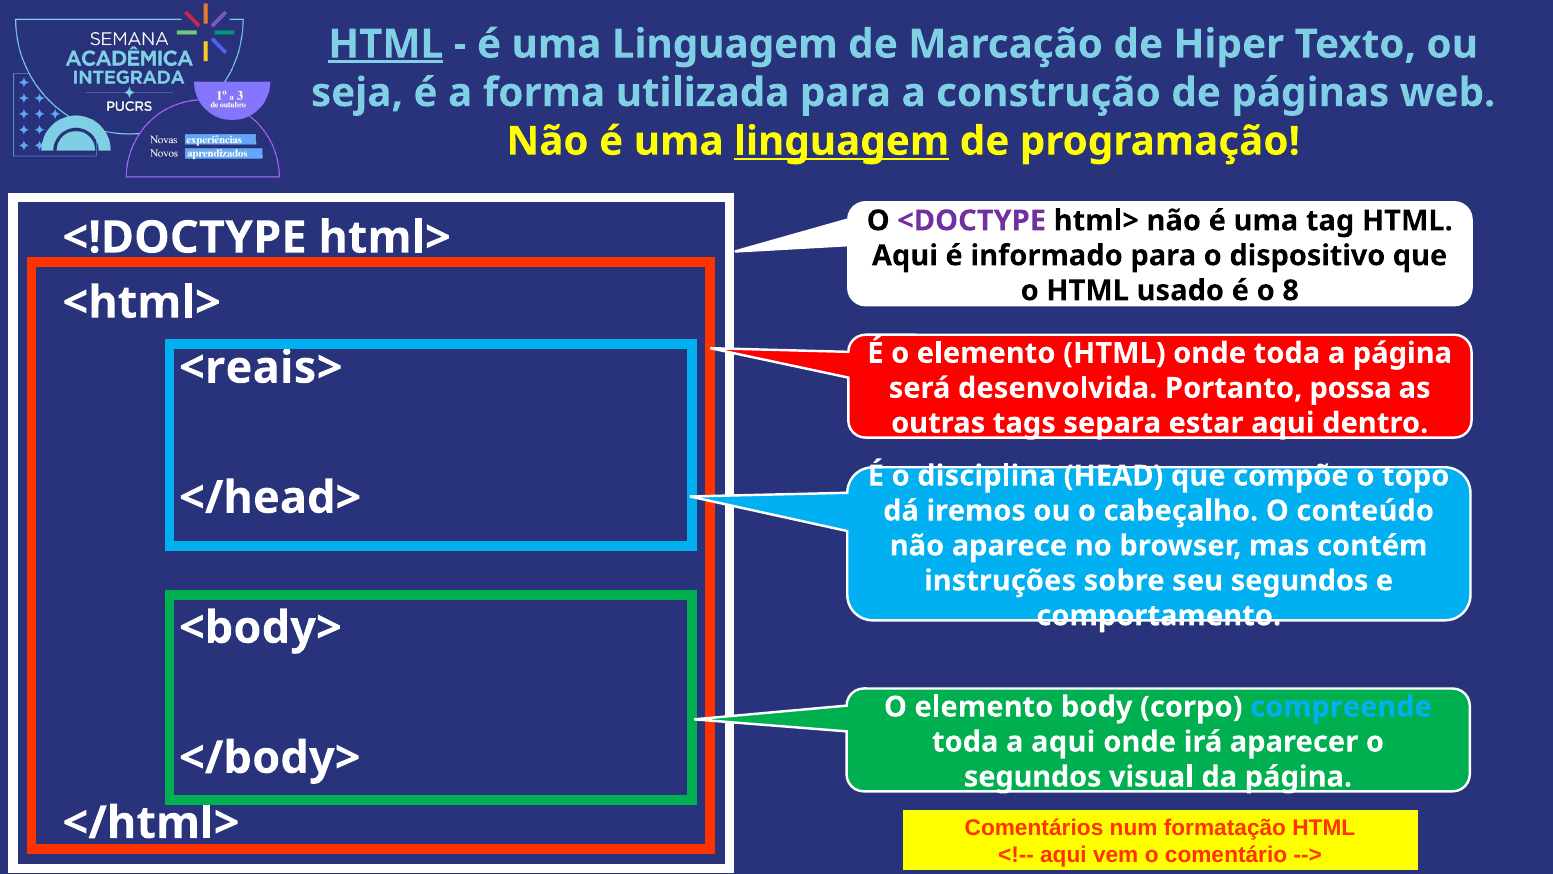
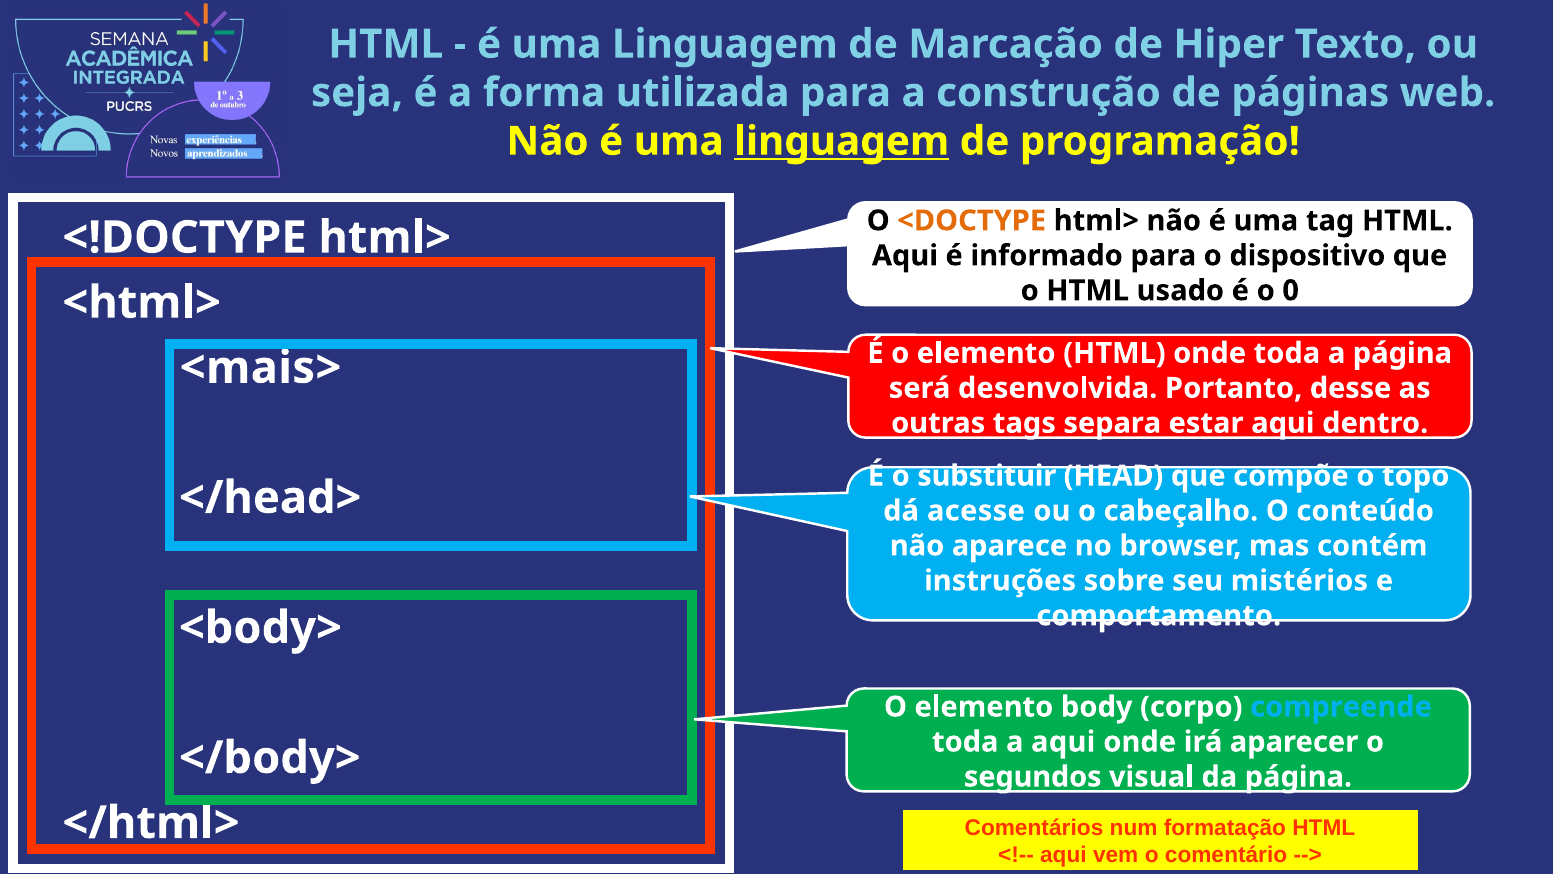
HTML underline: present -> none (386, 44)
<DOCTYPE colour: purple -> orange (972, 221)
8: 8 -> 0 (1291, 291)
<reais>: <reais> -> <mais> (261, 368)
possa: possa -> desse (1351, 388)
disciplina: disciplina -> substituir (987, 476)
iremos: iremos -> acesse (976, 511)
seu segundos: segundos -> mistérios (1299, 581)
